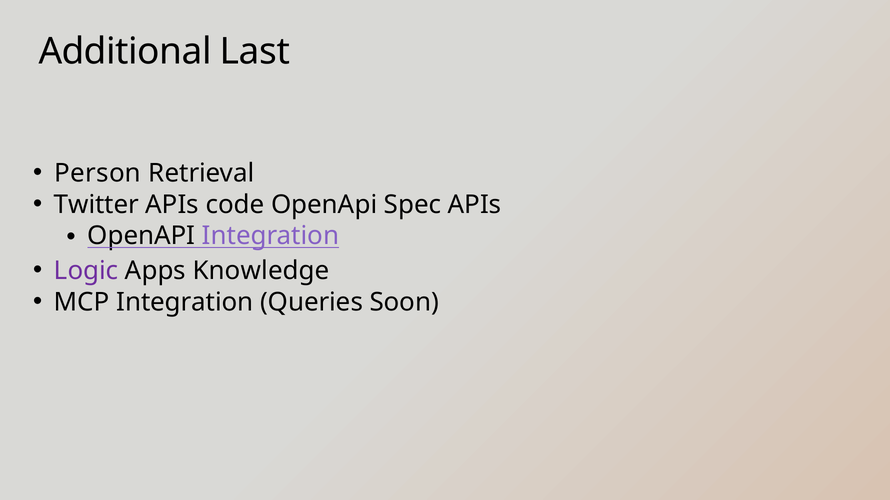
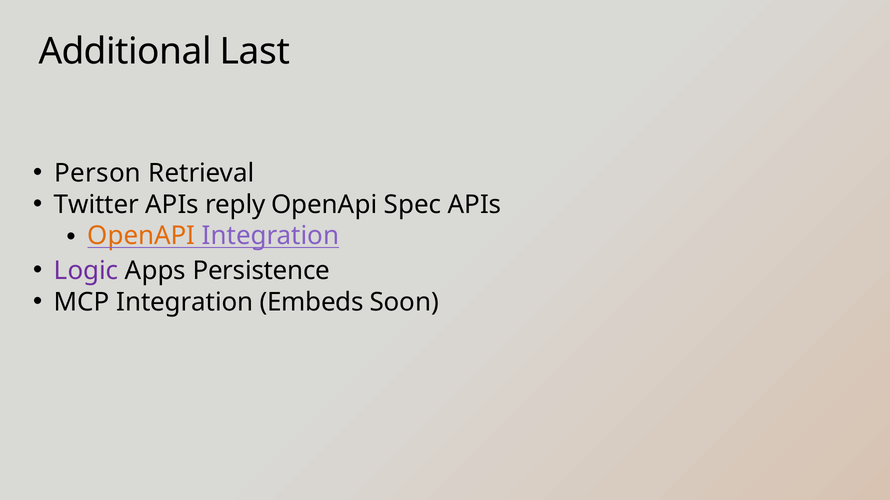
code: code -> reply (235, 205)
OpenAPI colour: black -> orange (141, 236)
Knowledge: Knowledge -> Persistence (261, 271)
Queries: Queries -> Embeds (312, 302)
